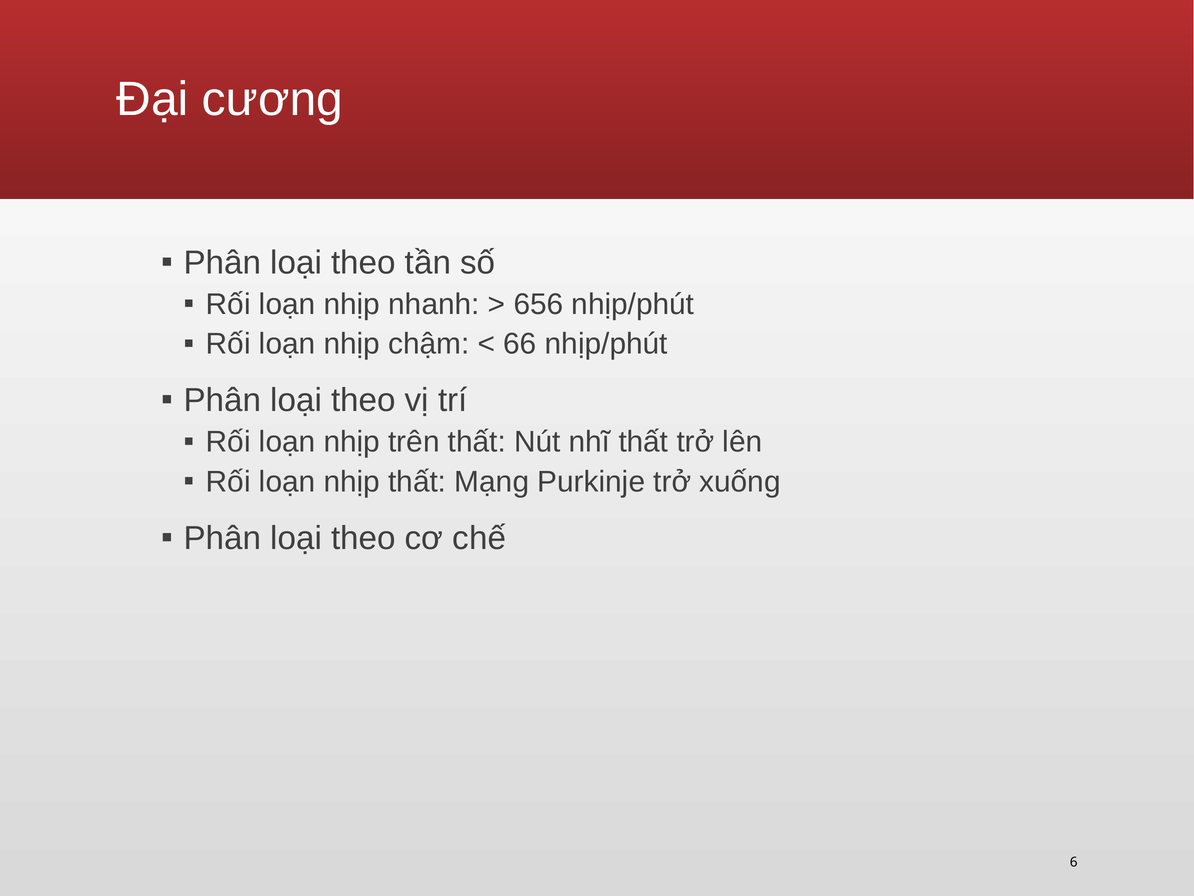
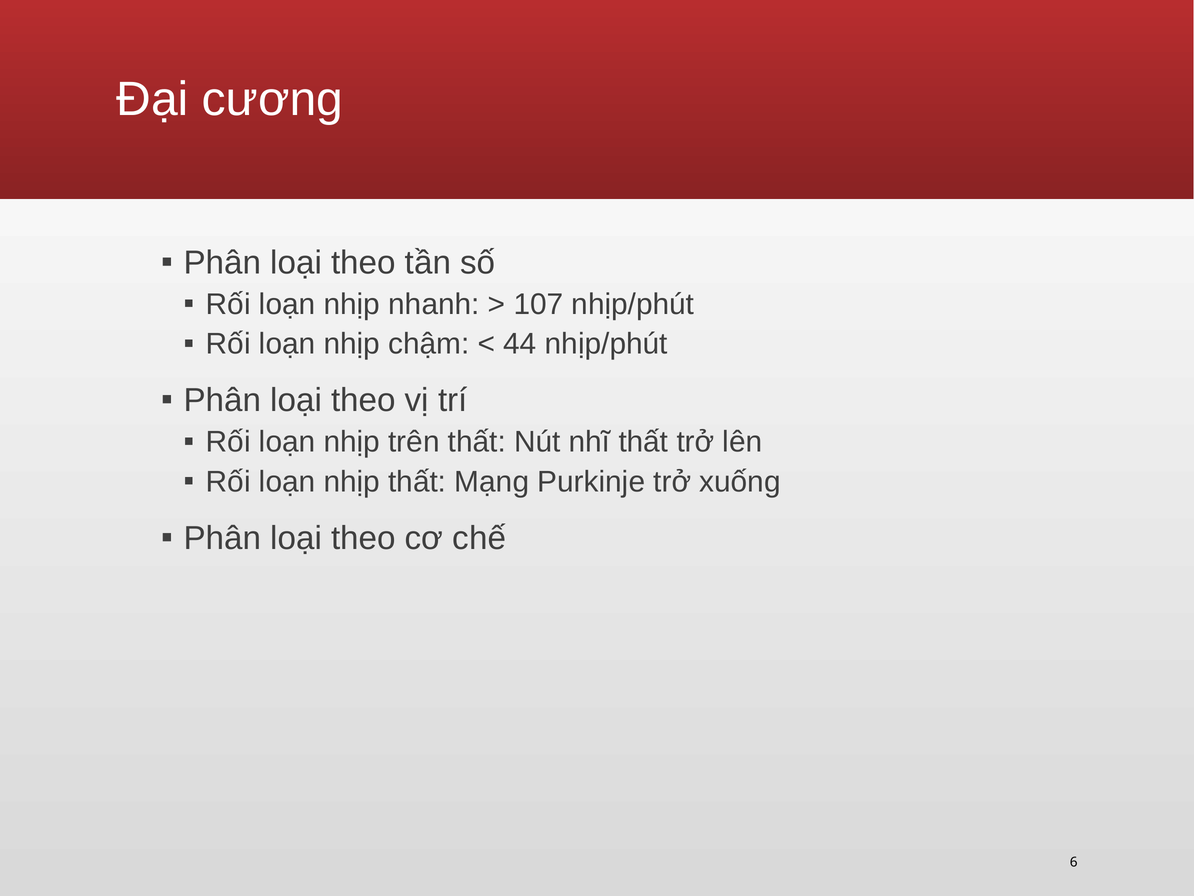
656: 656 -> 107 (538, 304)
66: 66 -> 44 (520, 344)
